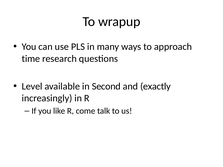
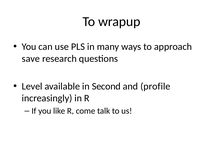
time: time -> save (31, 59)
exactly: exactly -> profile (155, 86)
